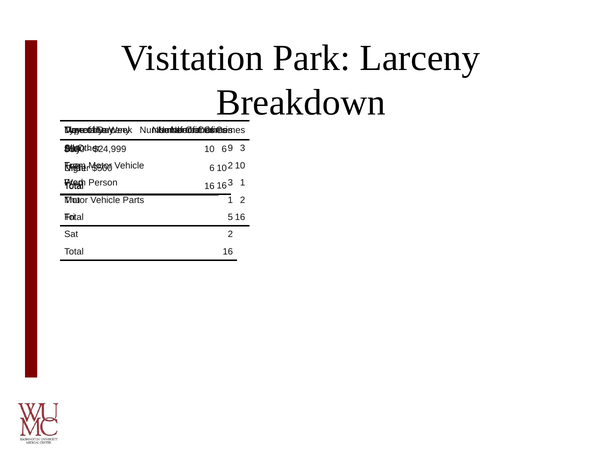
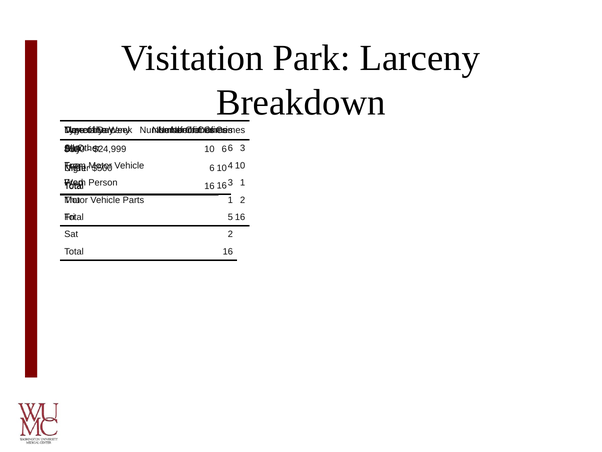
9: 9 -> 6 (230, 148)
2: 2 -> 4 (230, 166)
